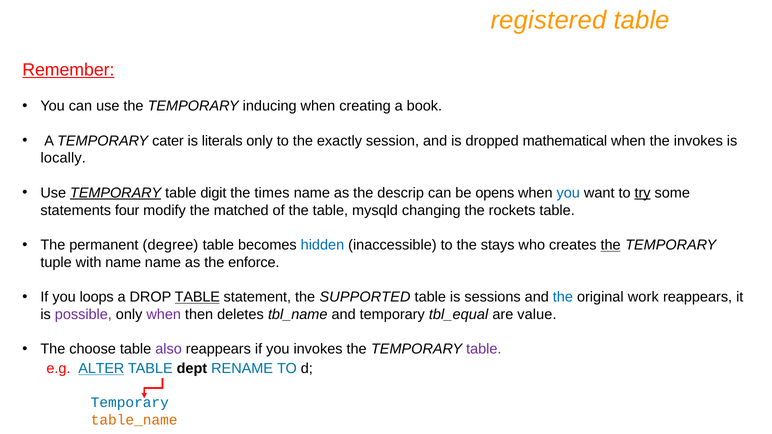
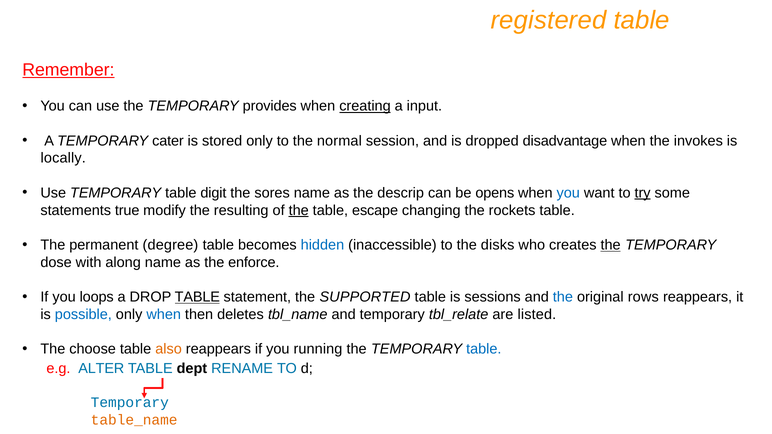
inducing: inducing -> provides (270, 106)
creating underline: none -> present (365, 106)
book: book -> input (424, 106)
literals: literals -> stored (222, 141)
exactly: exactly -> normal (339, 141)
mathematical: mathematical -> disadvantage (565, 141)
TEMPORARY underline: present -> none (116, 193)
times: times -> sores (272, 193)
four: four -> true (127, 210)
matched: matched -> resulting (241, 210)
the underline: none -> present (299, 210)
mysqld: mysqld -> escape (375, 210)
stays: stays -> disks (498, 245)
tuple: tuple -> dose (56, 263)
with name: name -> along (123, 263)
work: work -> rows (643, 297)
possible colour: purple -> blue (83, 315)
when colour: purple -> blue (164, 315)
tbl_equal: tbl_equal -> tbl_relate (459, 315)
value: value -> listed (537, 315)
also colour: purple -> orange (169, 349)
you invokes: invokes -> running (318, 349)
table colour: purple -> blue (484, 349)
ALTER underline: present -> none (101, 369)
